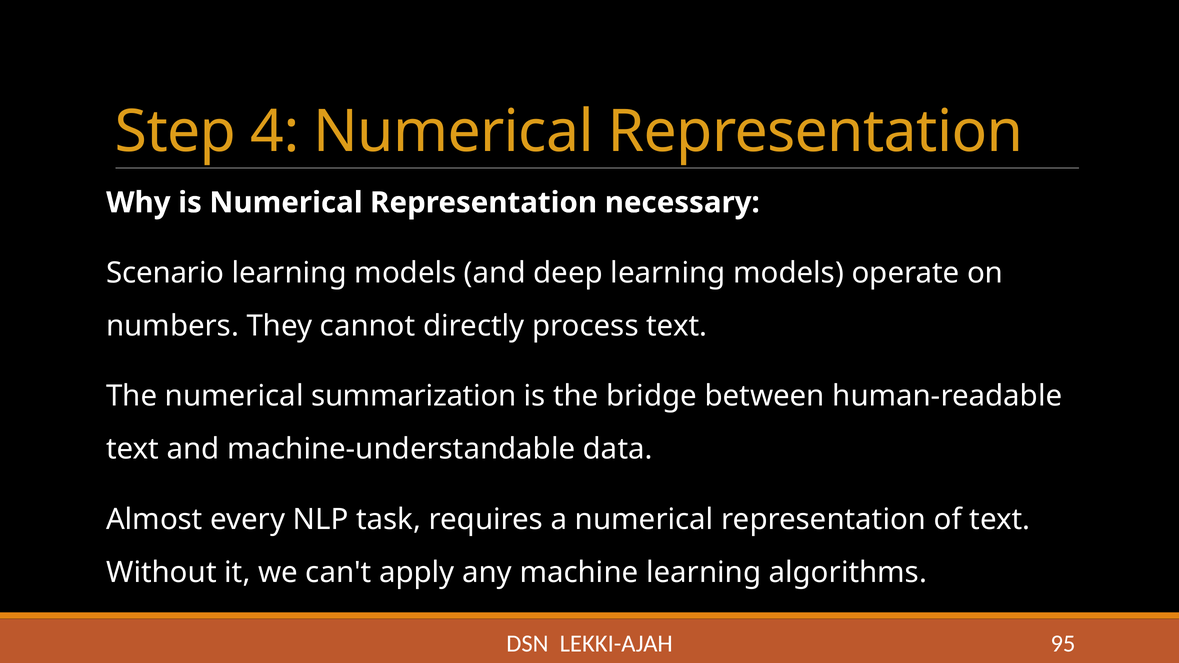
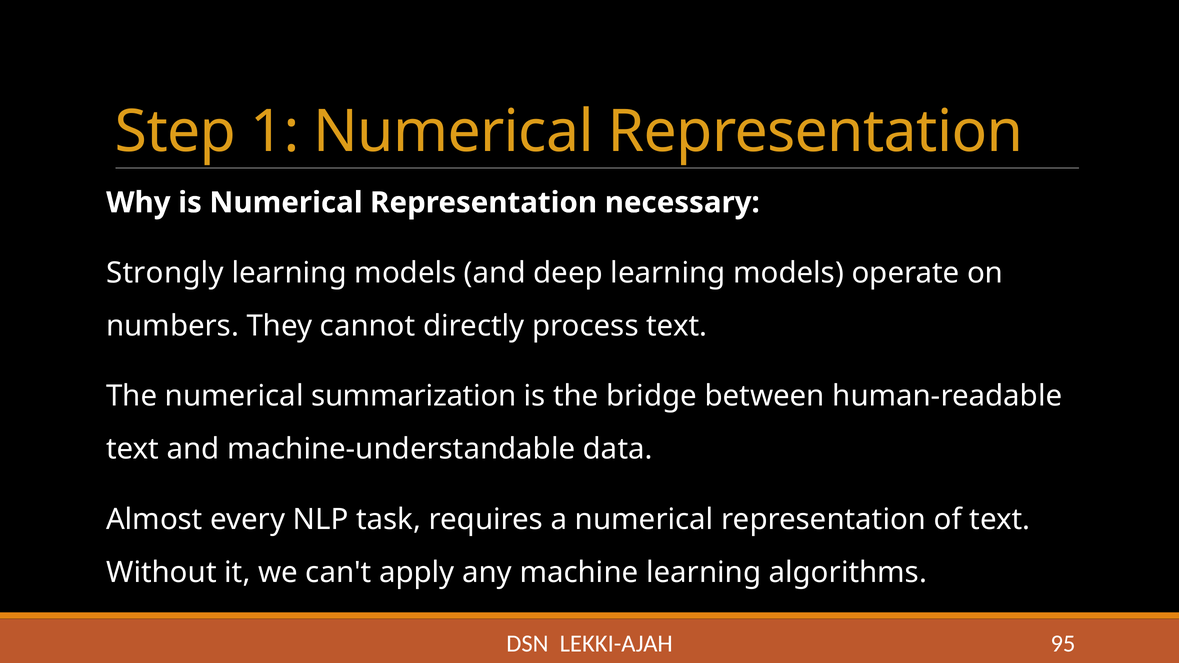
4: 4 -> 1 (275, 132)
Scenario: Scenario -> Strongly (165, 273)
